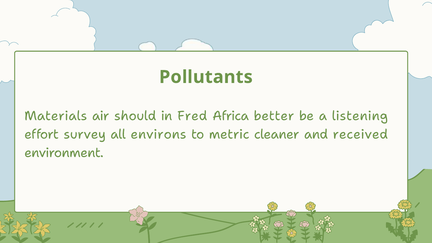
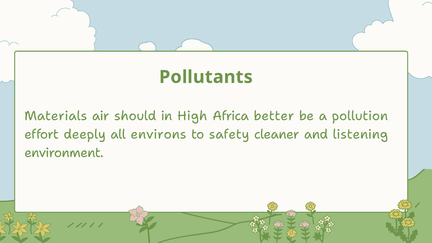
Fred: Fred -> High (192, 116)
listening: listening -> pollution (360, 116)
survey: survey -> deeply (85, 134)
metric: metric -> safety (229, 134)
received: received -> listening (360, 134)
